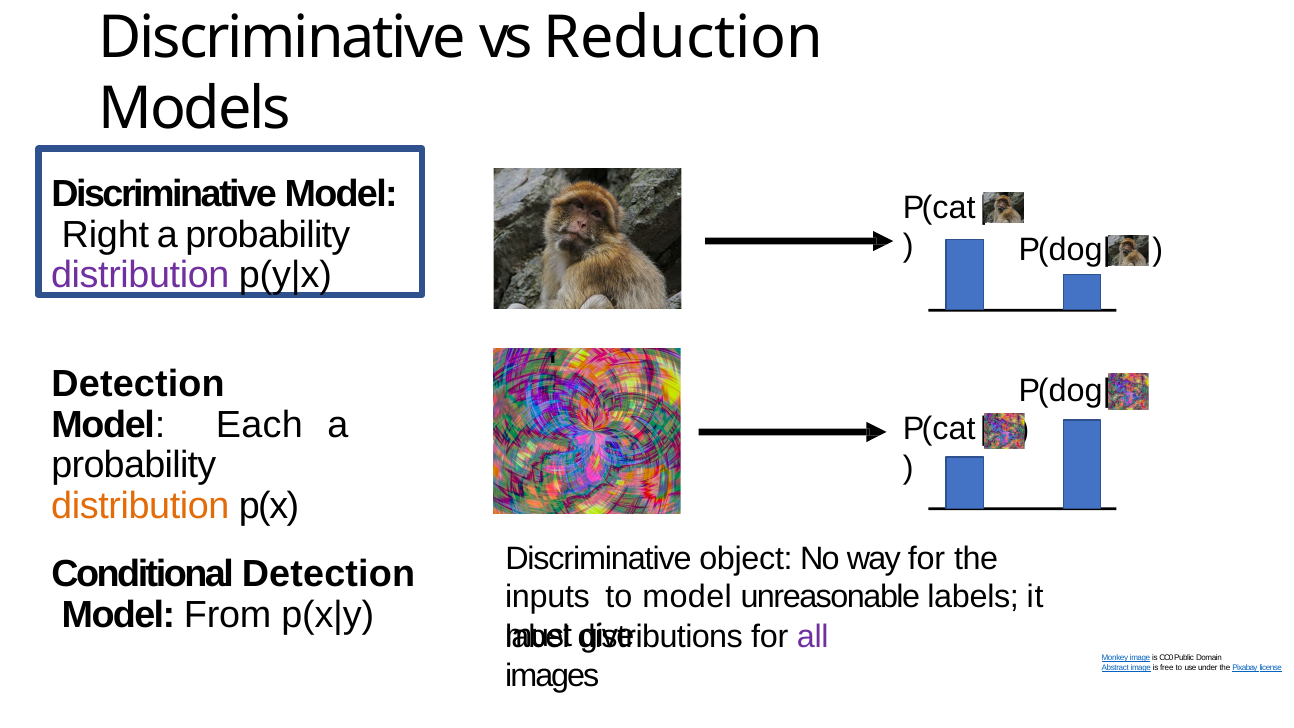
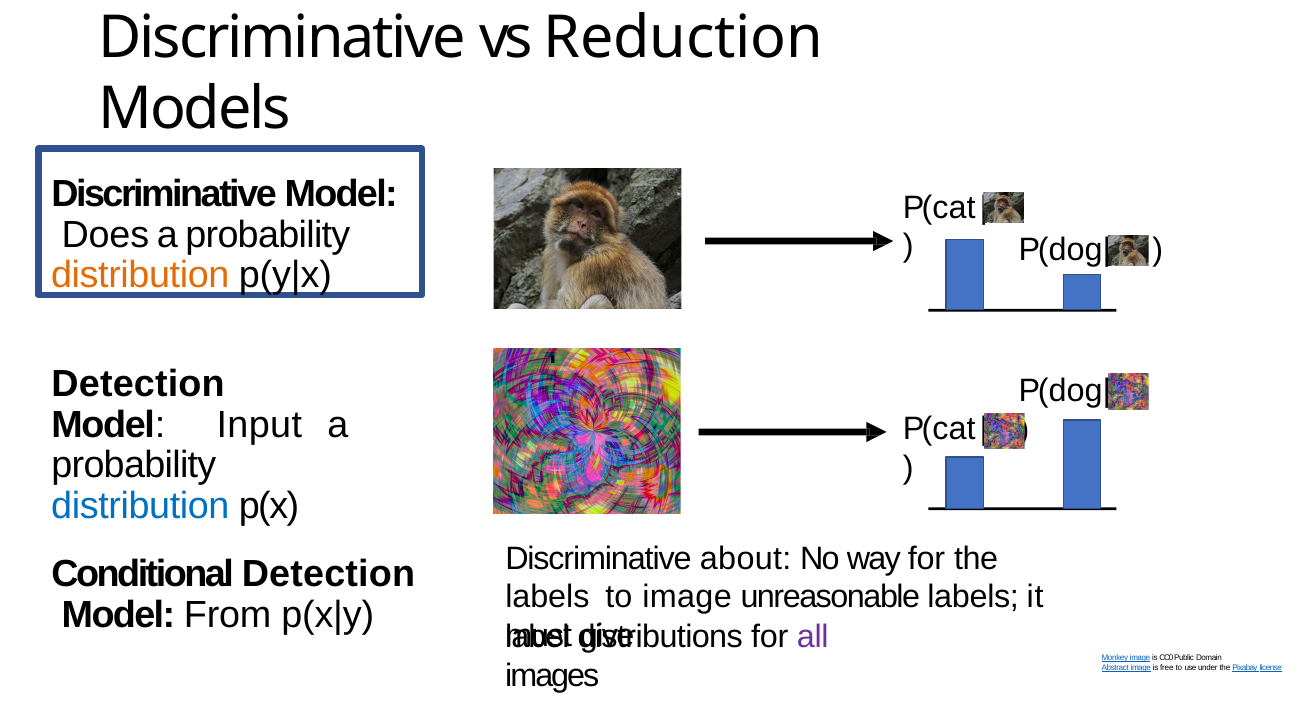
Right: Right -> Does (105, 235)
distribution colour: purple -> orange (140, 275)
Each: Each -> Input (259, 425)
distribution colour: orange -> blue (140, 506)
object: object -> about (746, 558)
inputs: inputs -> labels (547, 597)
to model: model -> image (687, 597)
